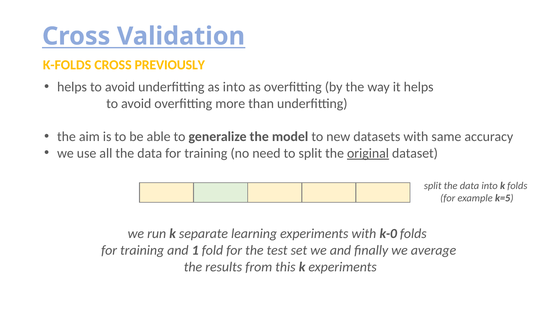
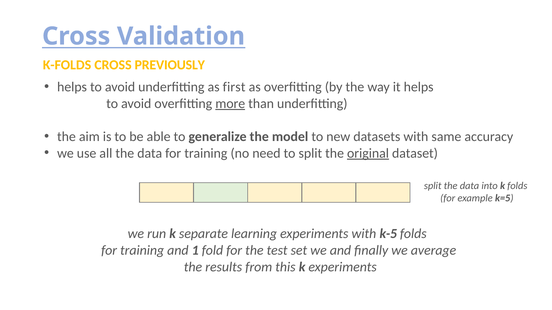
as into: into -> first (234, 87)
more underline: none -> present (230, 104)
k-0: k-0 -> k-5 (388, 234)
